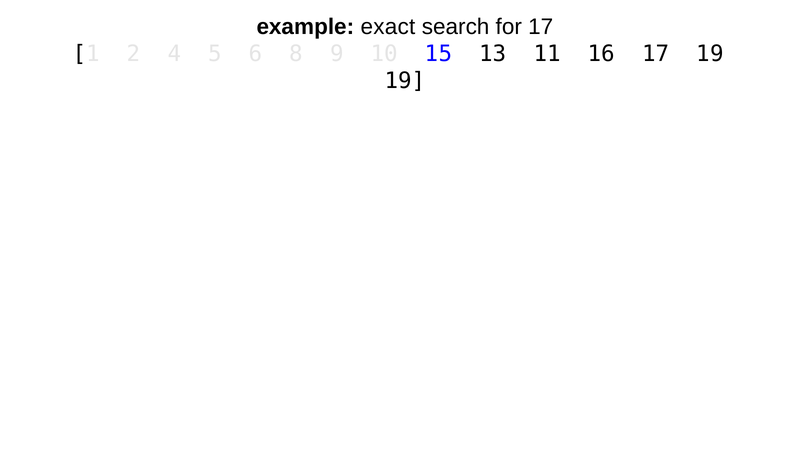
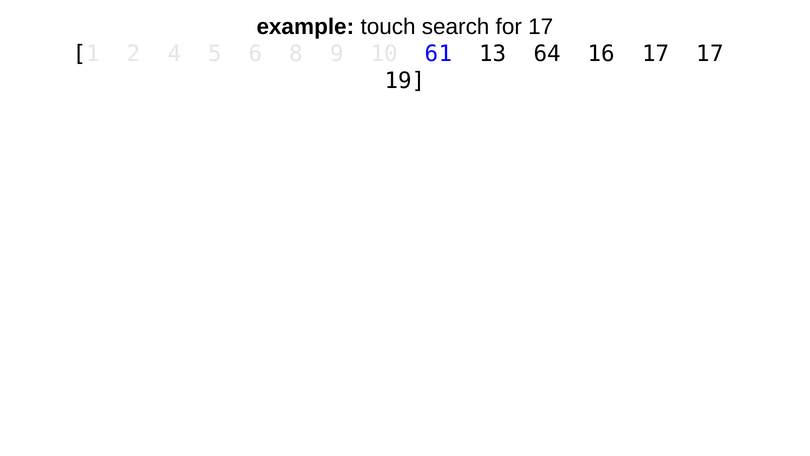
exact: exact -> touch (388, 27)
15: 15 -> 61 (439, 54)
11: 11 -> 64 (547, 54)
17 19: 19 -> 17 (710, 54)
